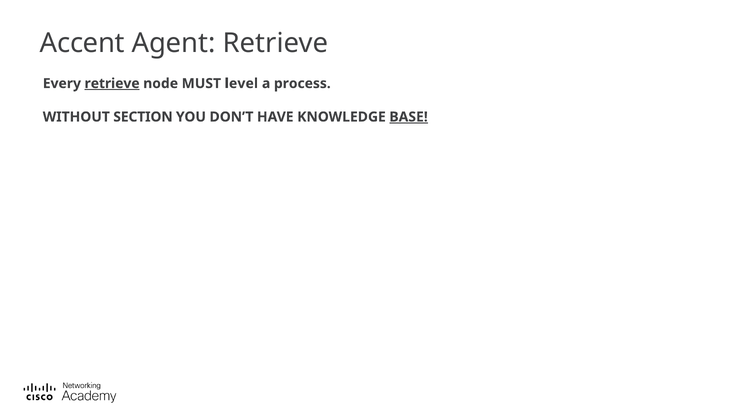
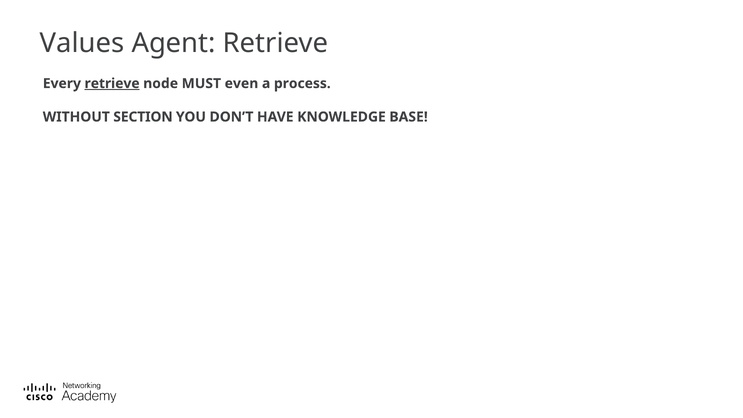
Accent: Accent -> Values (82, 43)
level: level -> even (241, 83)
BASE underline: present -> none (409, 117)
